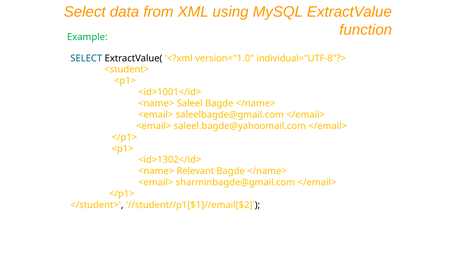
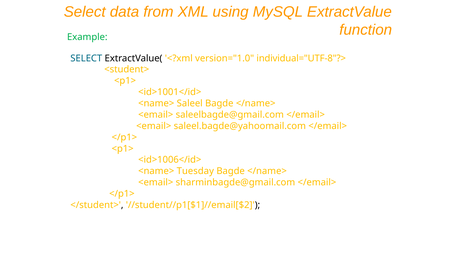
<id>1302</id>: <id>1302</id> -> <id>1006</id> (170, 160)
Relevant: Relevant -> Tuesday (195, 171)
